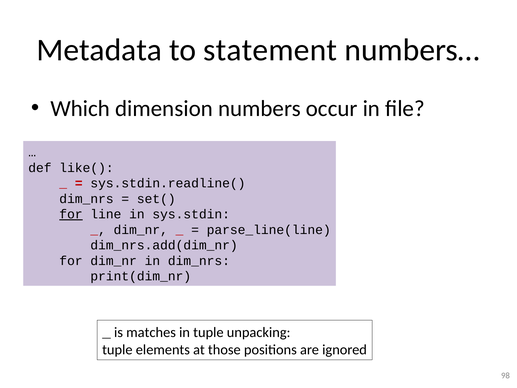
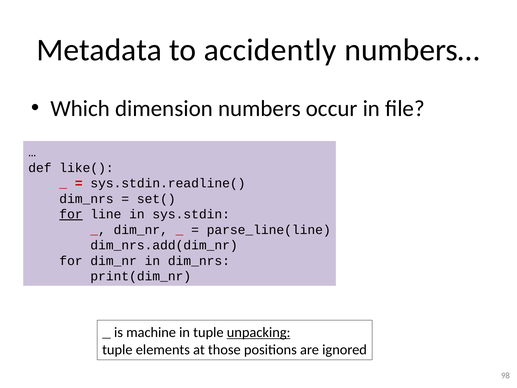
statement: statement -> accidently (270, 50)
matches: matches -> machine (151, 332)
unpacking underline: none -> present (259, 332)
